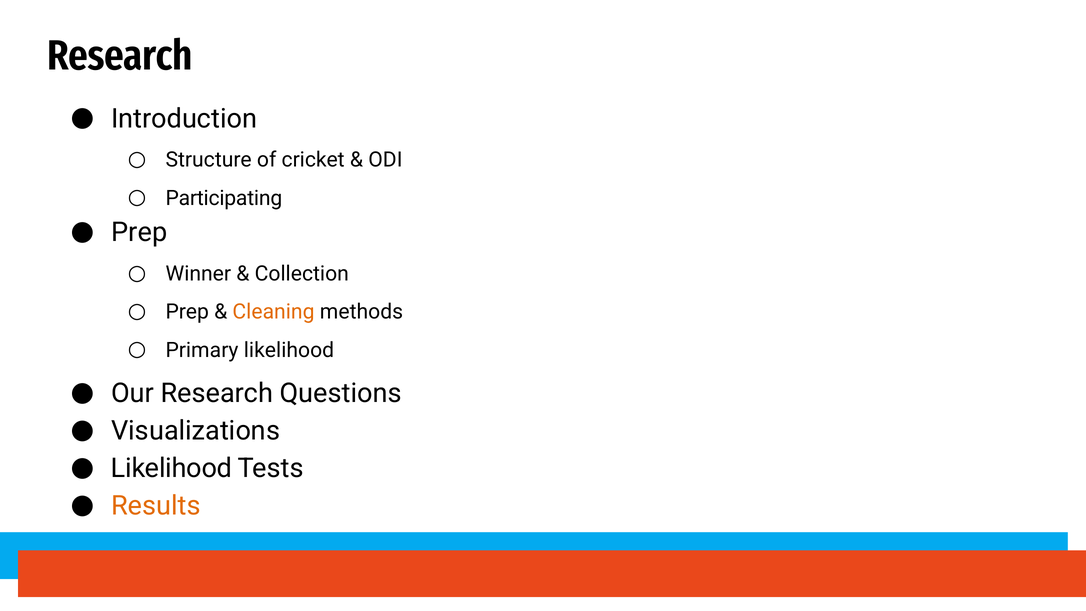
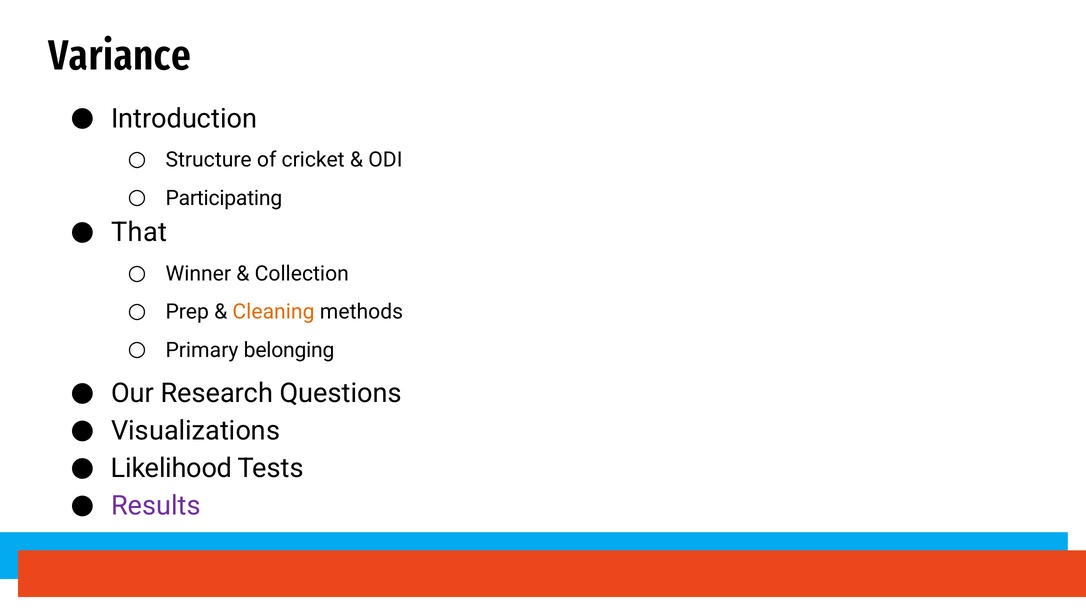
Research: Research -> Variance (119, 56)
Prep: Prep -> That (139, 232)
Primary likelihood: likelihood -> belonging (289, 350)
Results colour: orange -> purple (156, 506)
